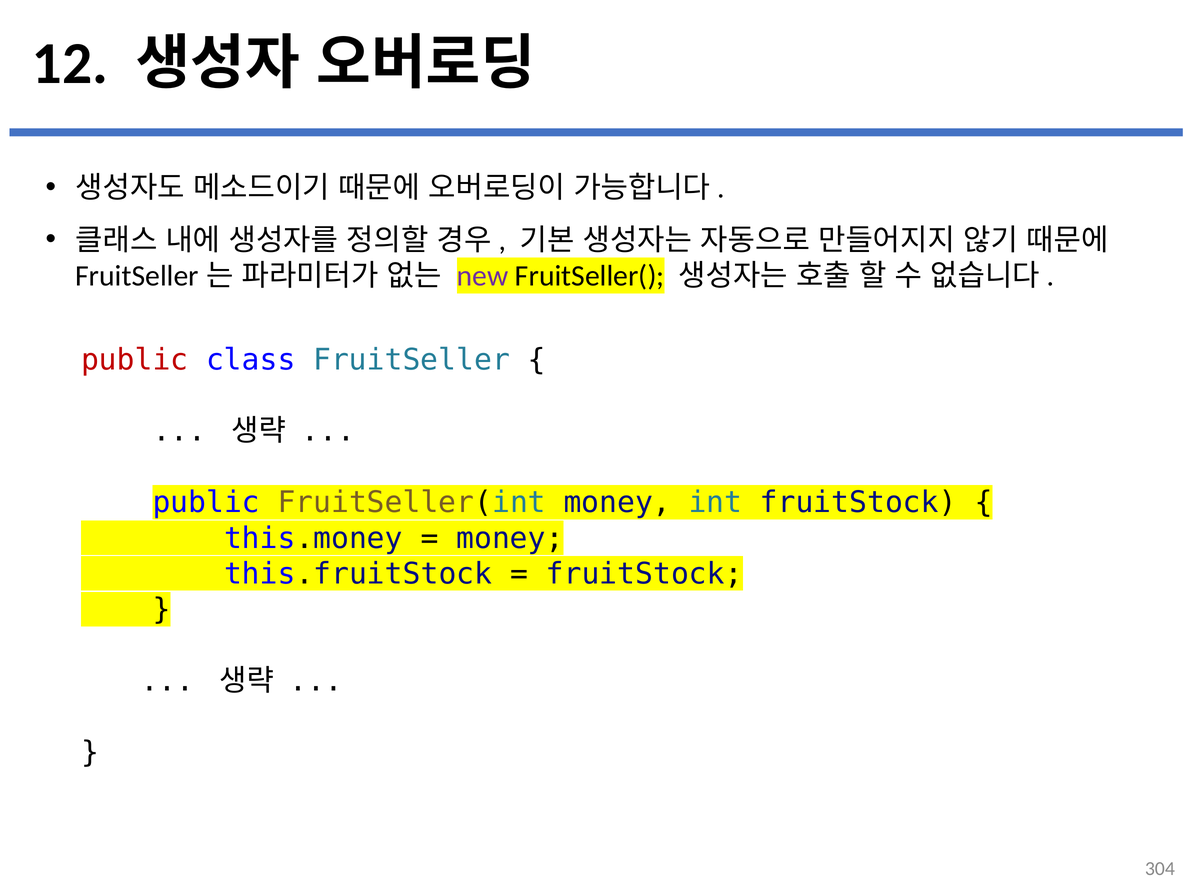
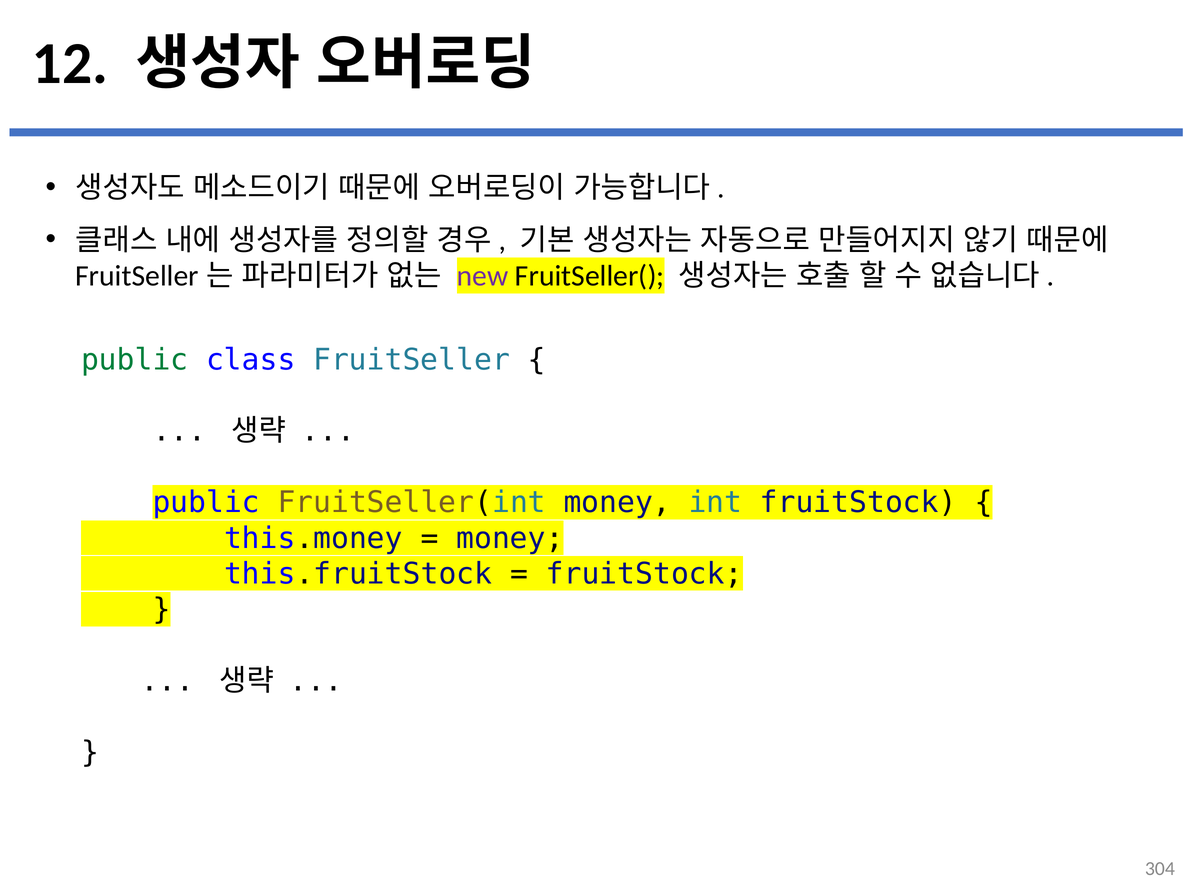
public colour: red -> green (135, 360)
